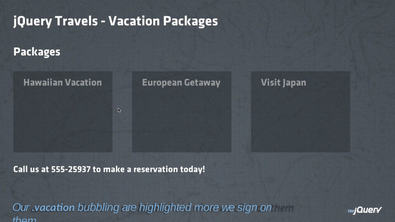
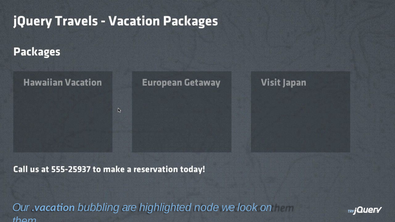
more: more -> node (207, 208)
sign: sign -> look (247, 208)
